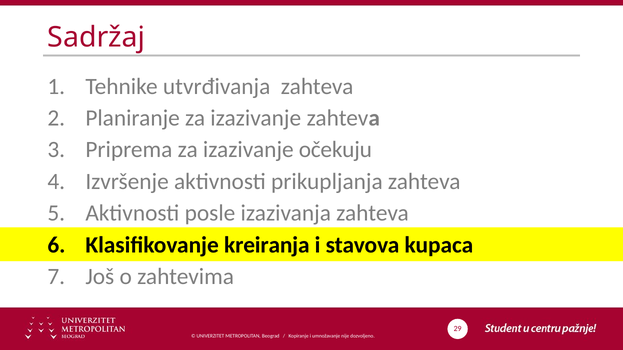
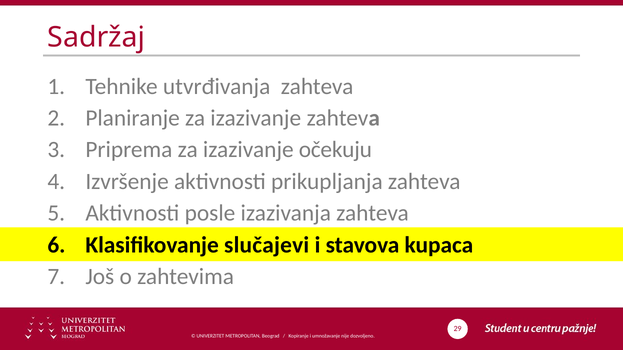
kreiranja: kreiranja -> slučajevi (267, 245)
